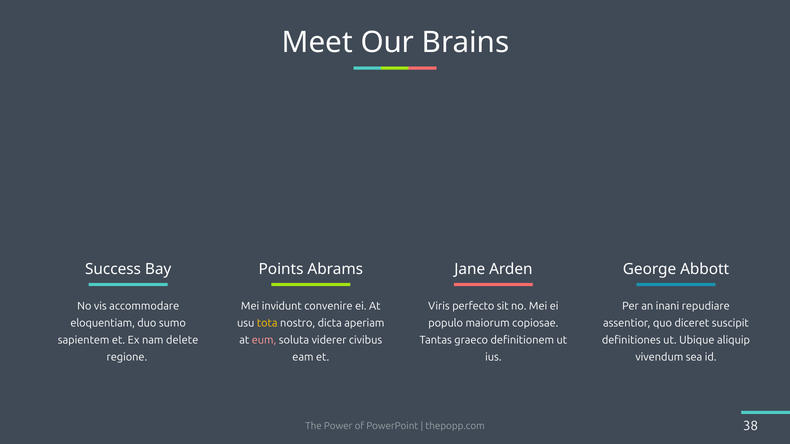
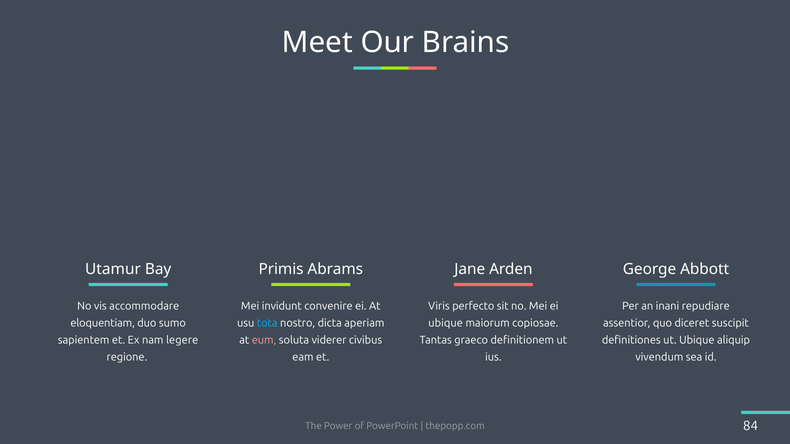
Success: Success -> Utamur (113, 269)
Points: Points -> Primis (281, 269)
tota colour: yellow -> light blue (267, 323)
populo: populo -> ubique (446, 323)
delete: delete -> legere (182, 340)
38: 38 -> 84 (751, 426)
